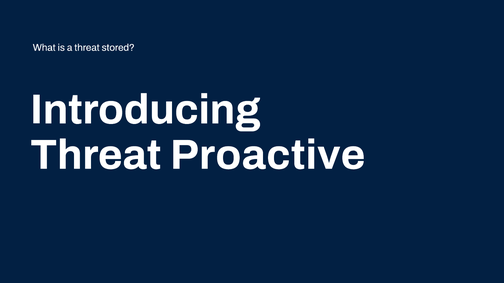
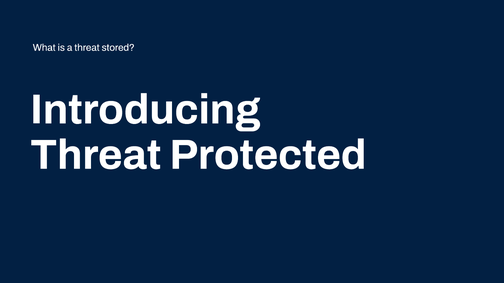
Proactive: Proactive -> Protected (268, 155)
